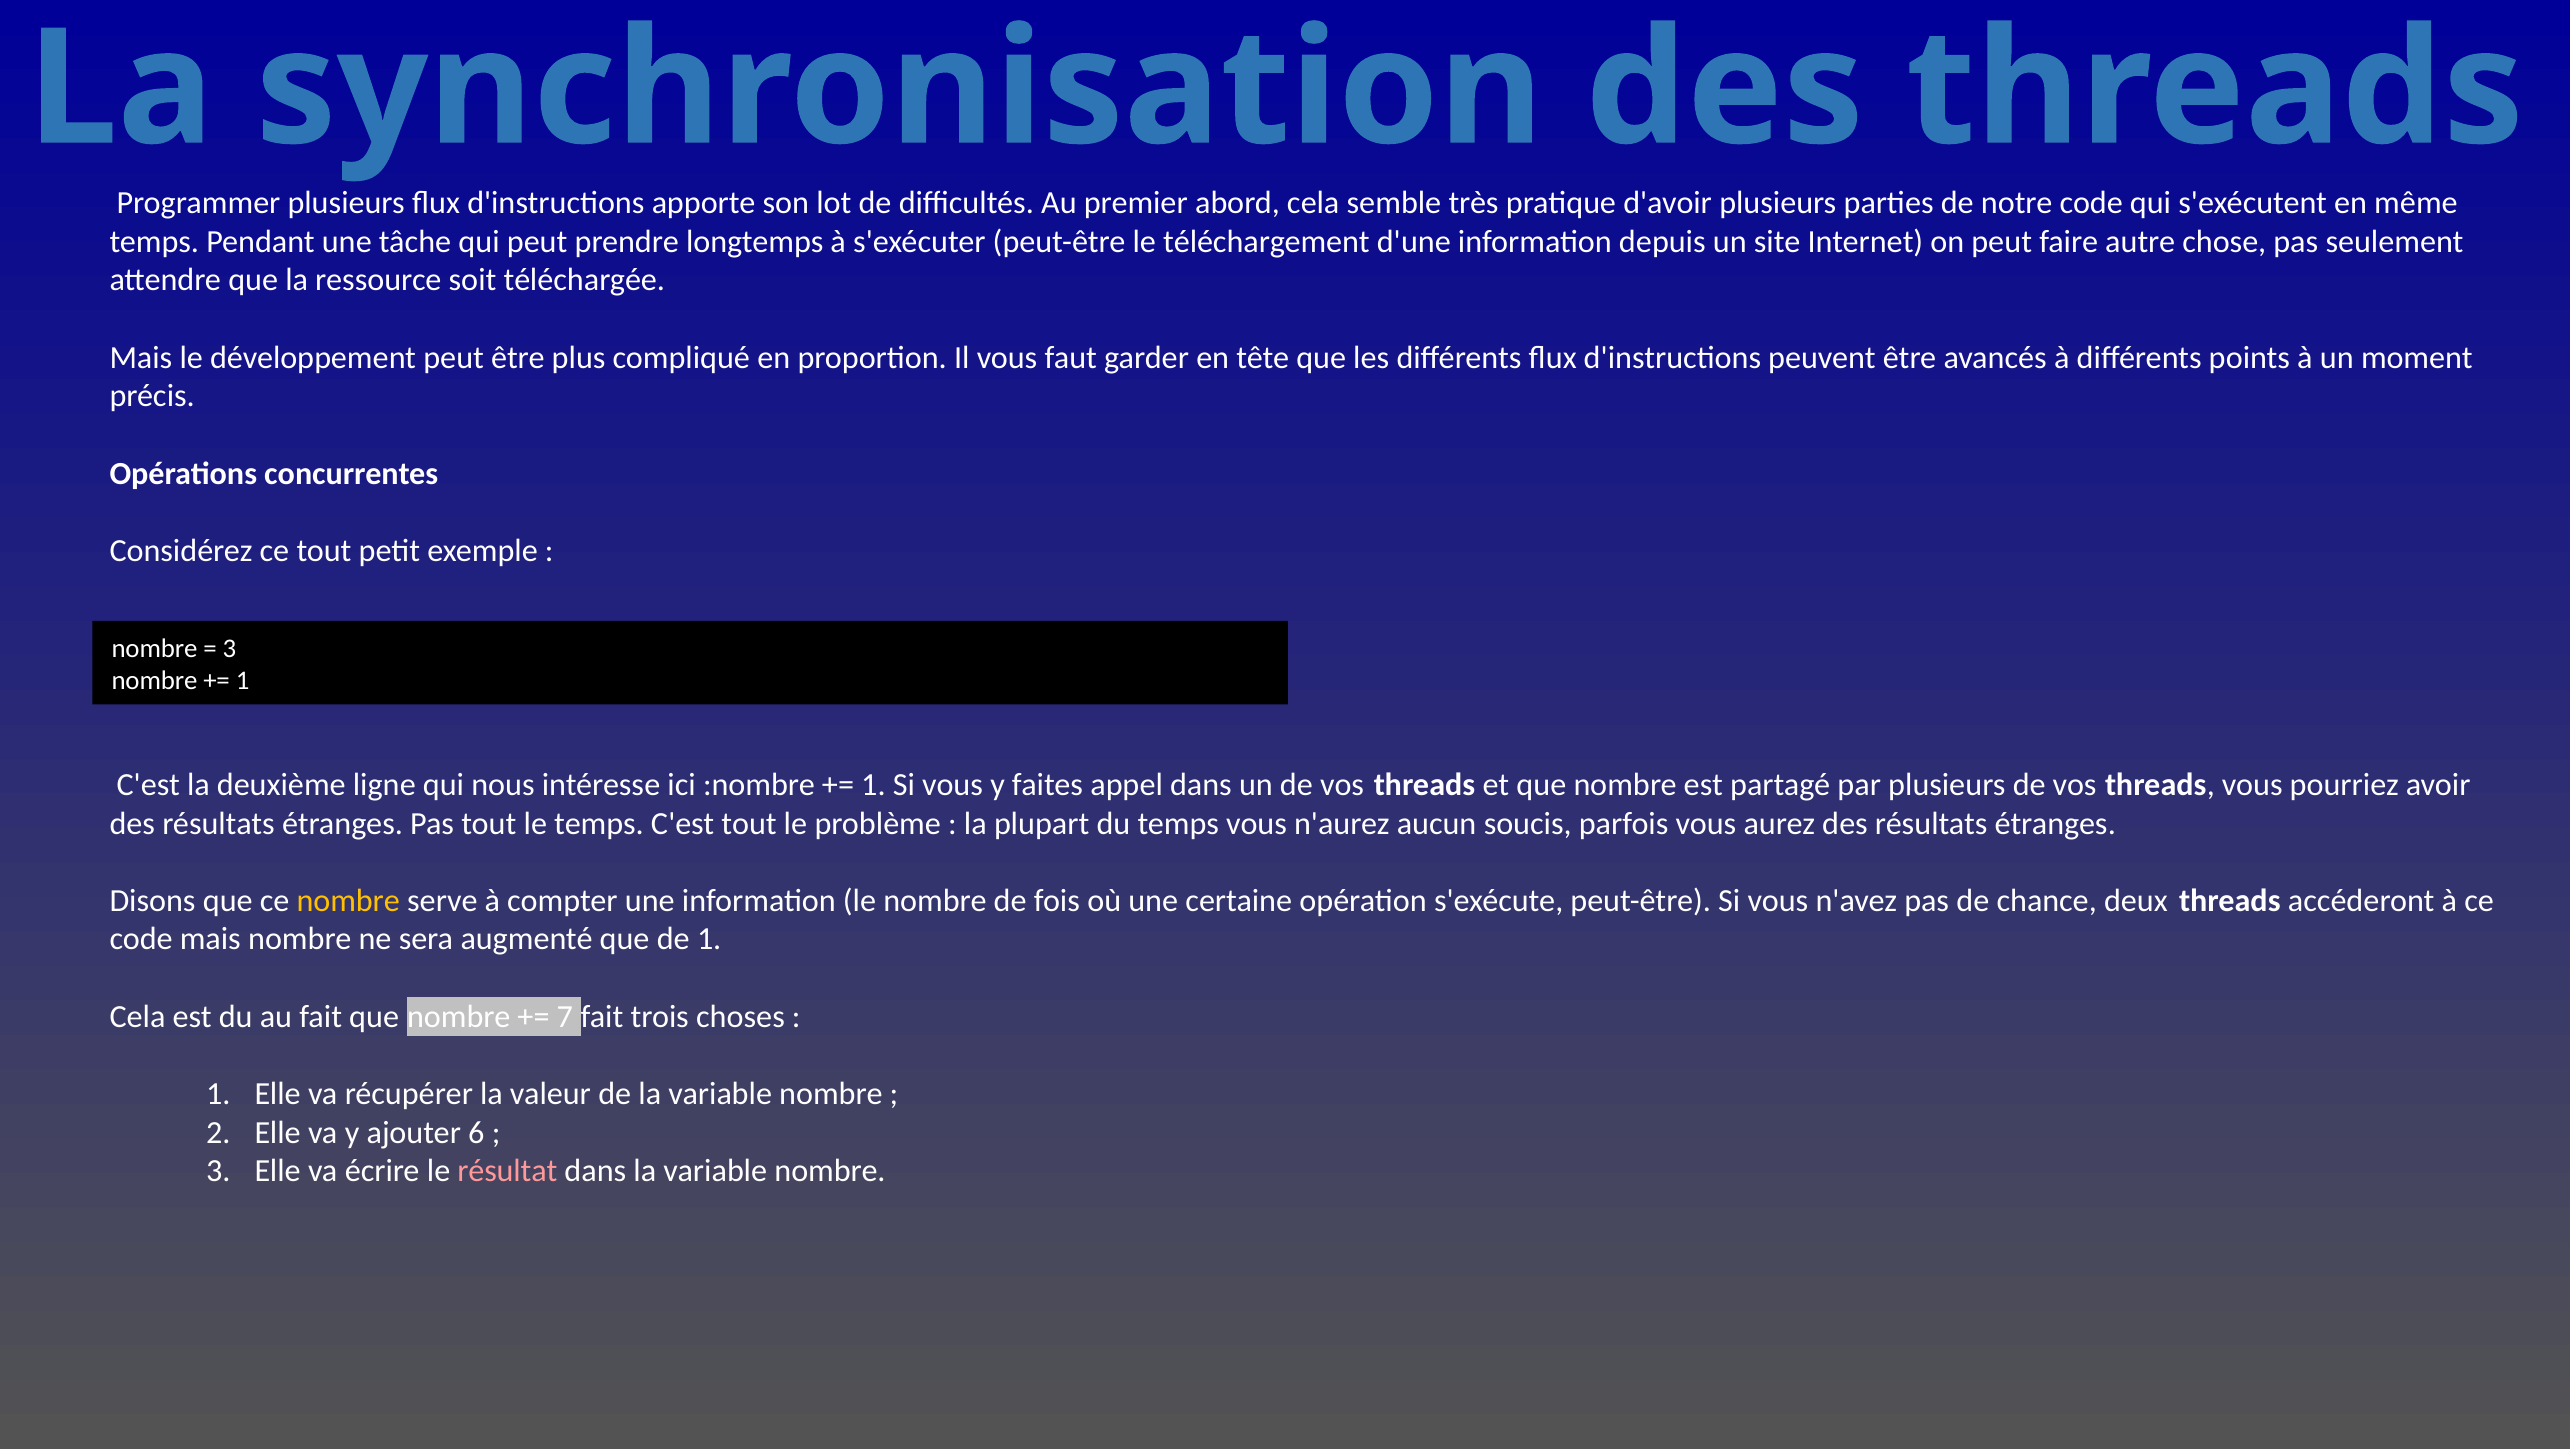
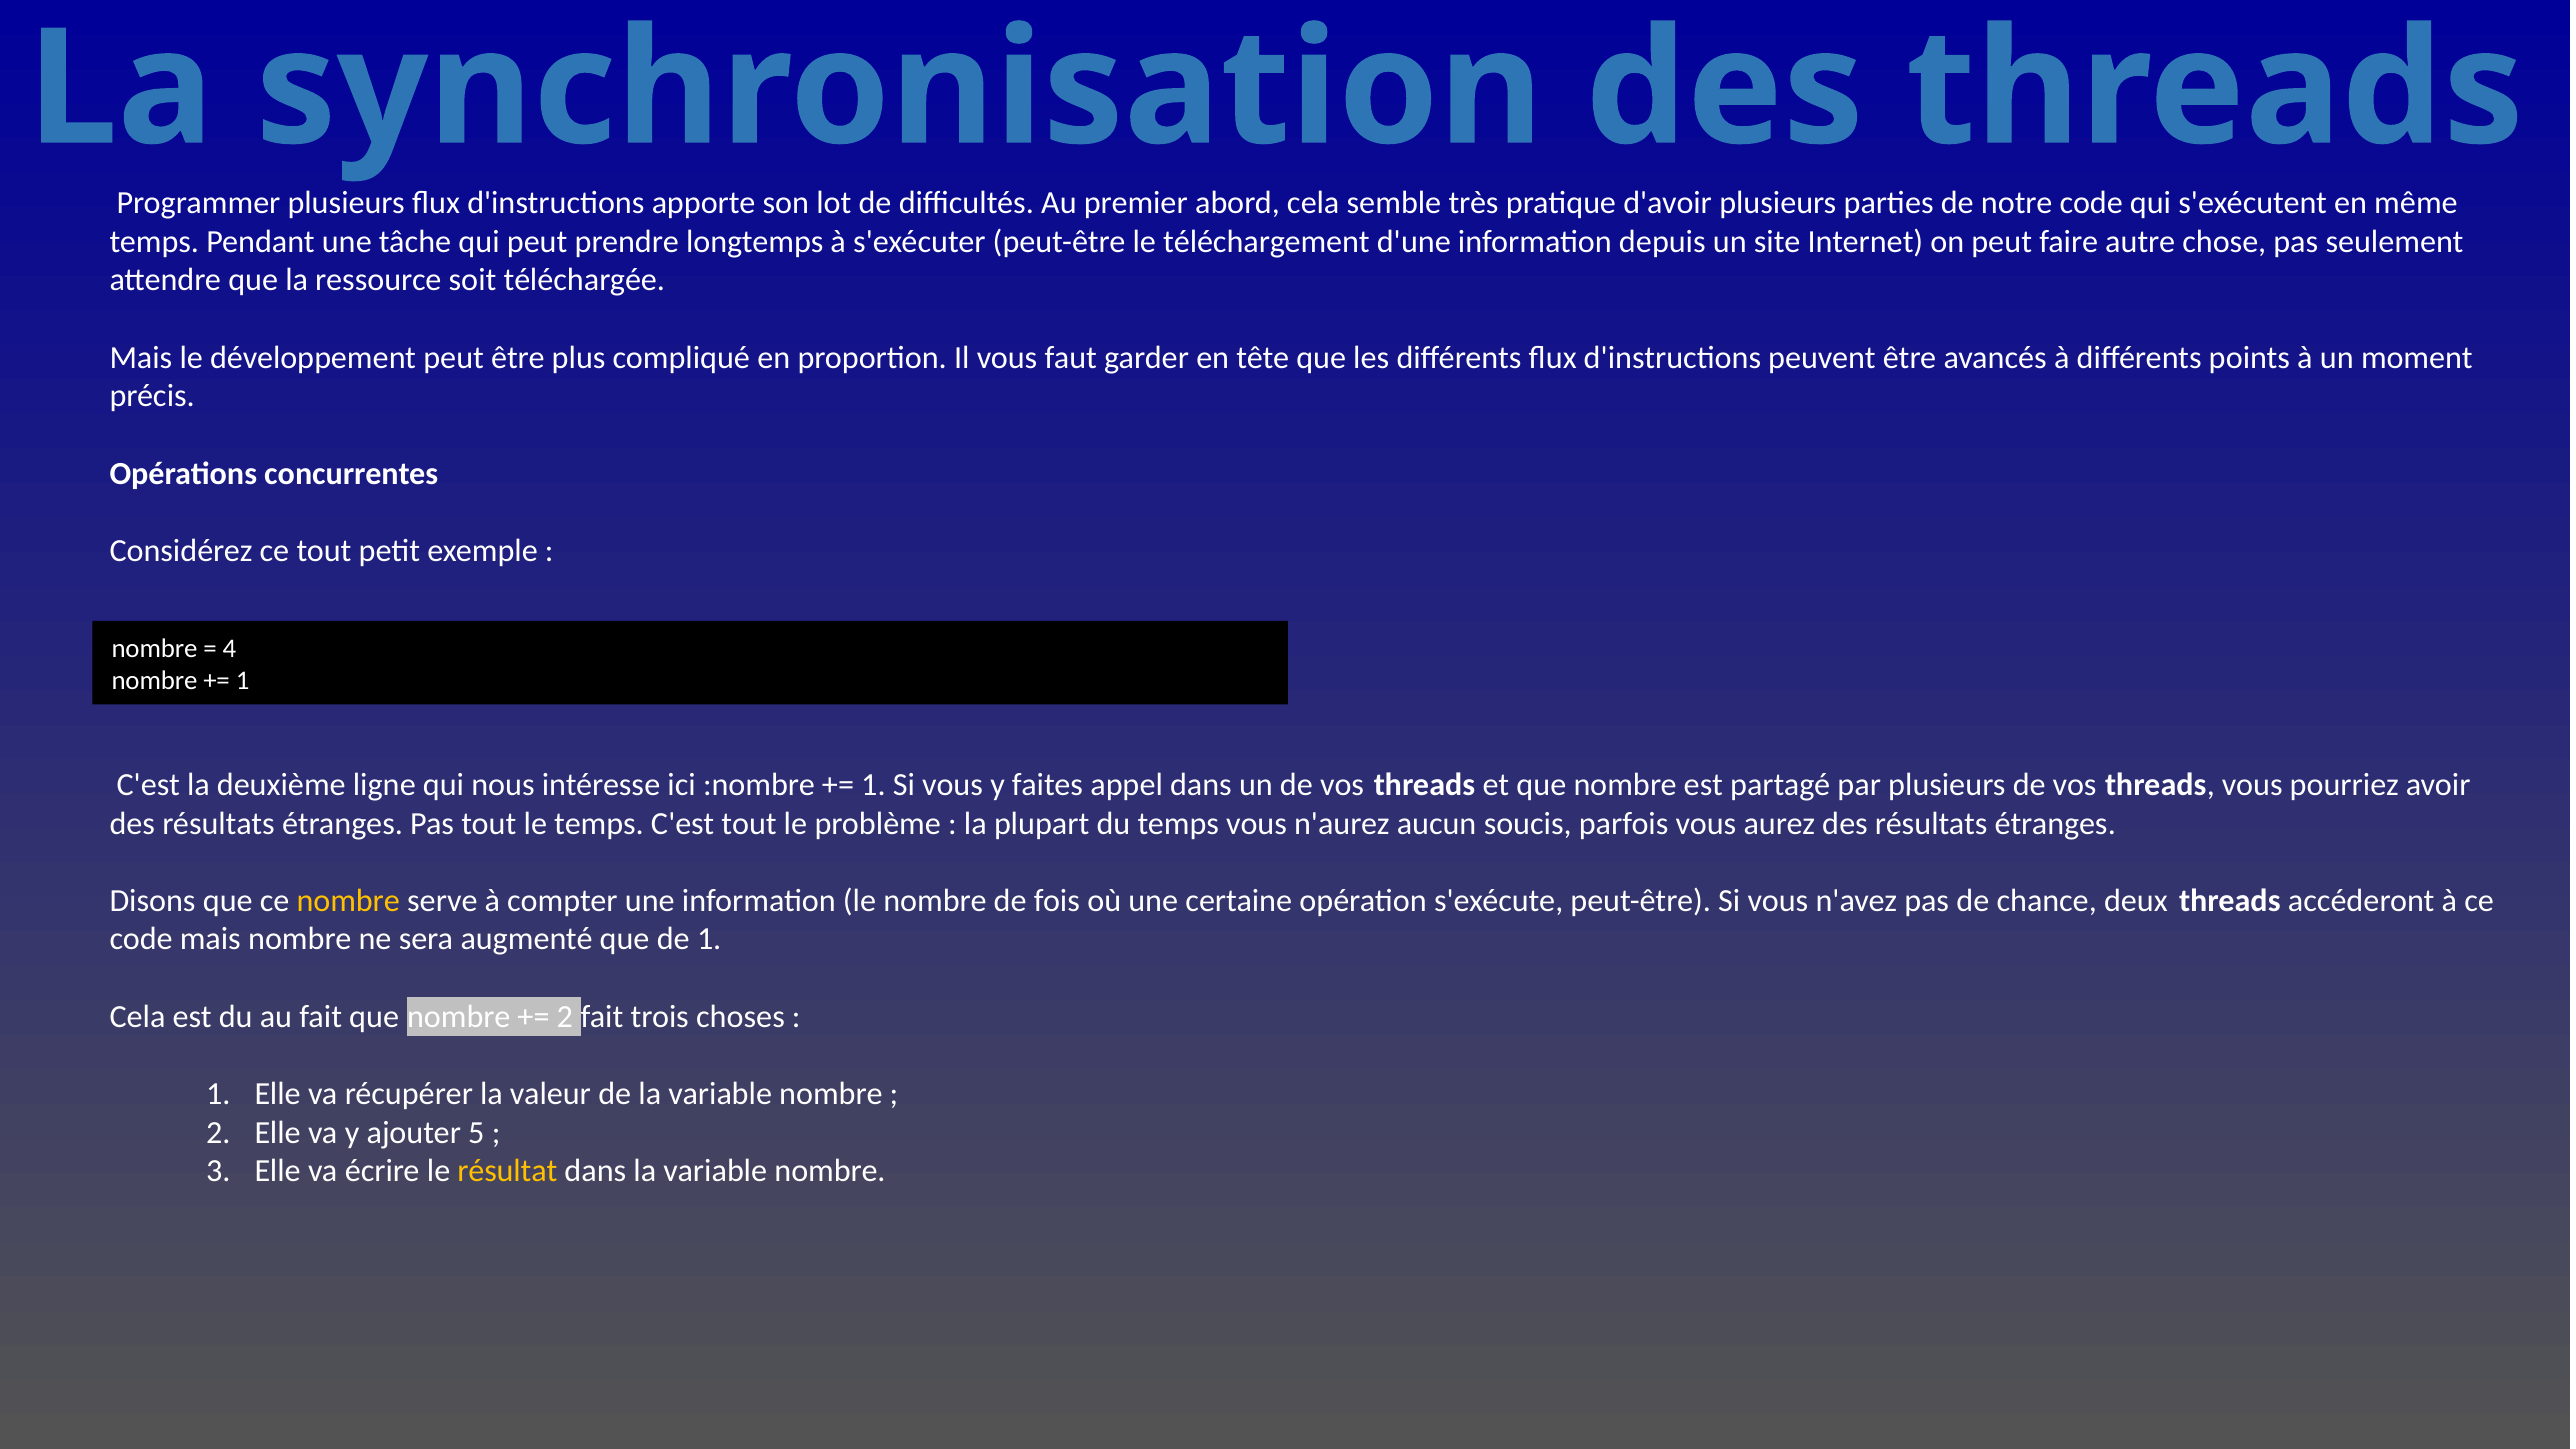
3: 3 -> 4 (229, 648)
7: 7 -> 2 (565, 1017)
6: 6 -> 5 (476, 1133)
résultat colour: pink -> yellow (507, 1171)
